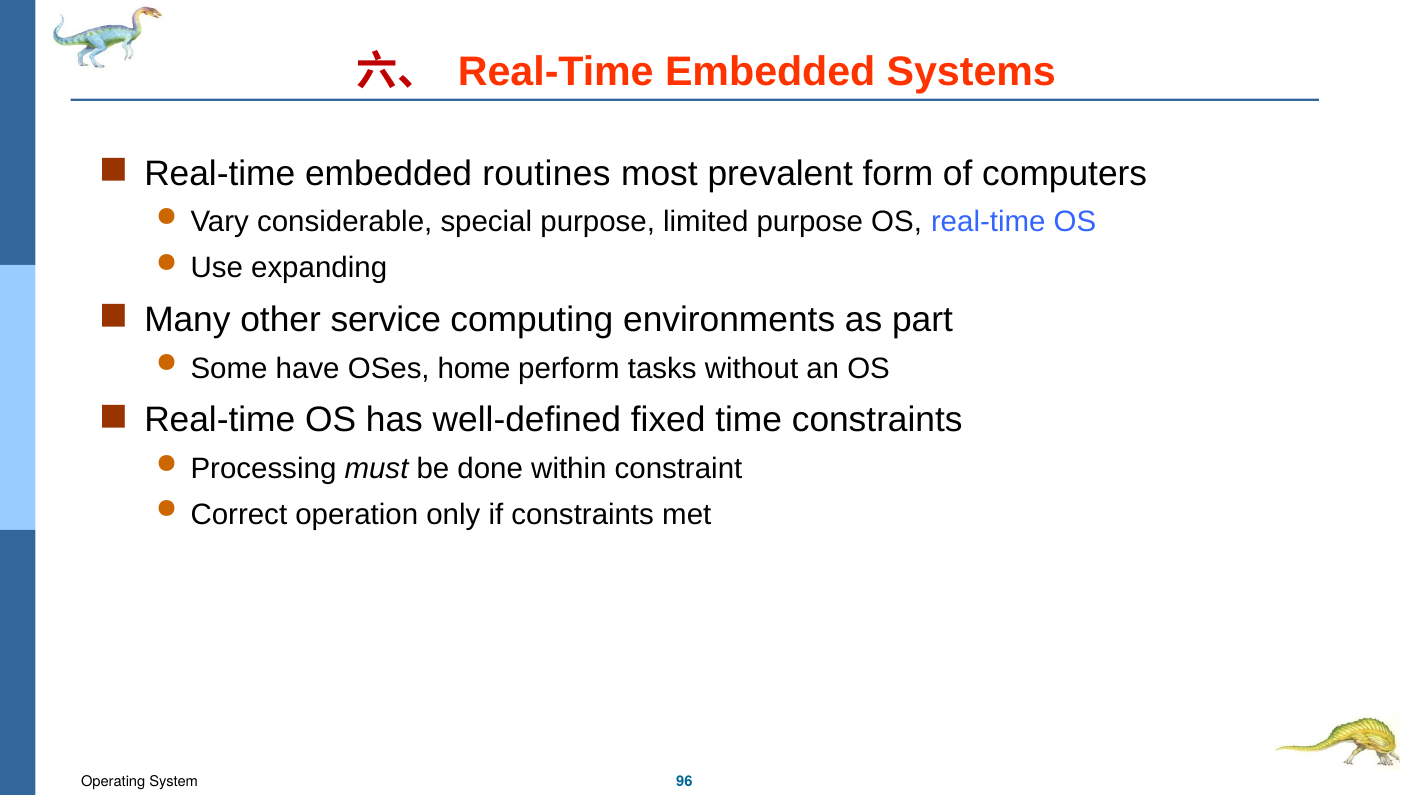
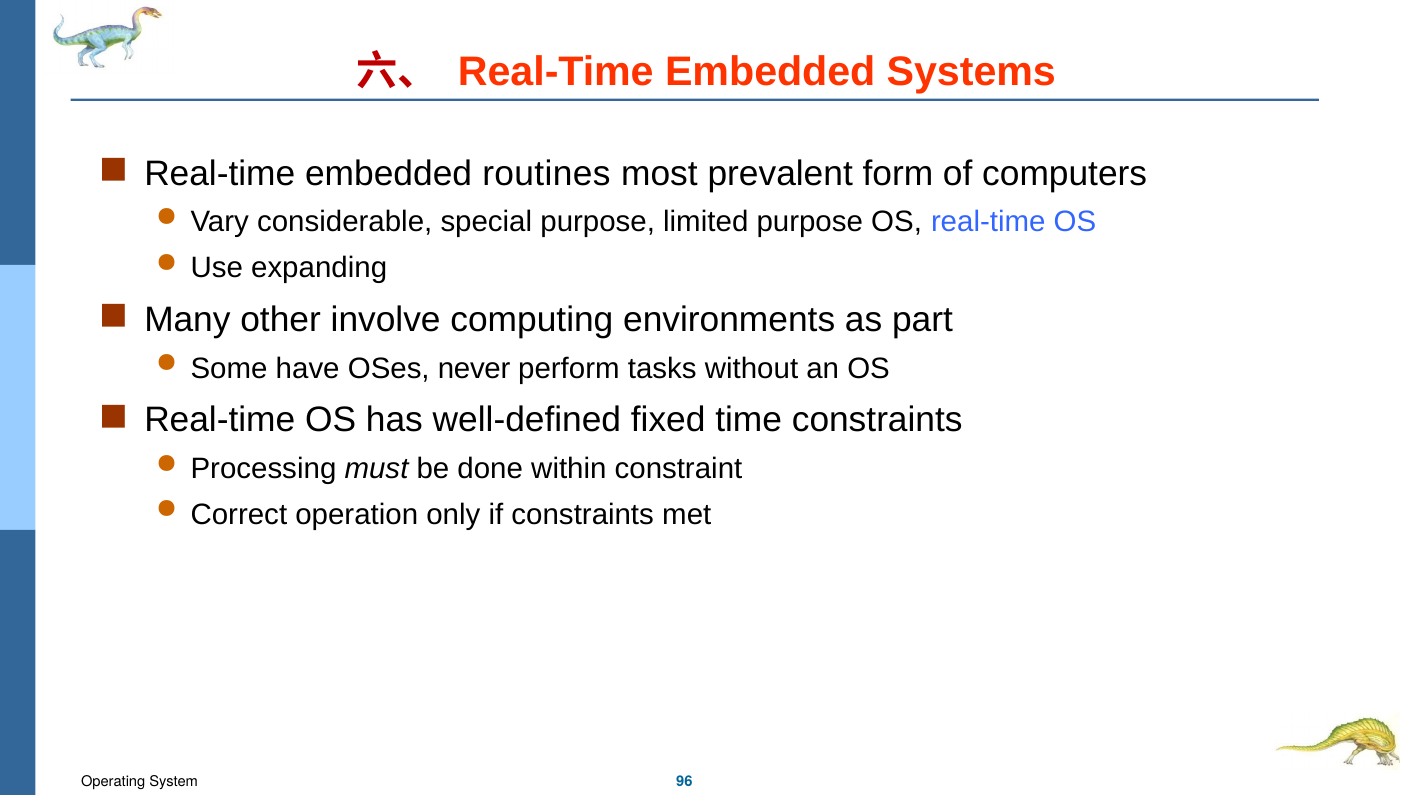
service: service -> involve (386, 319)
home: home -> never (474, 368)
